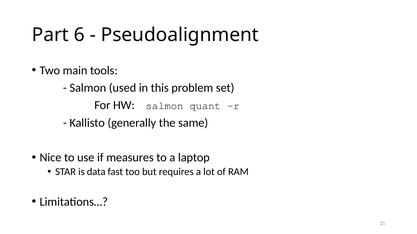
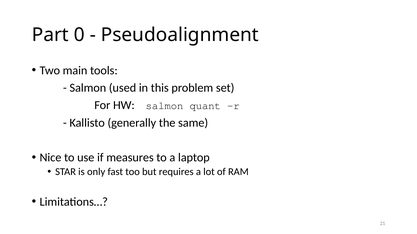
6: 6 -> 0 (79, 35)
data: data -> only (96, 172)
